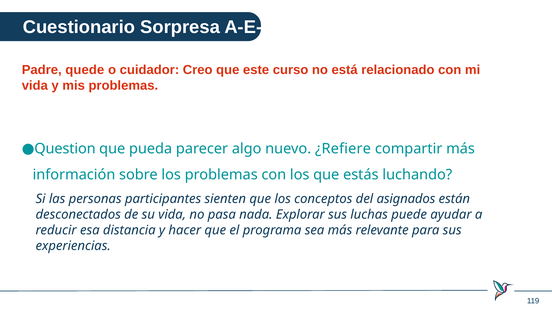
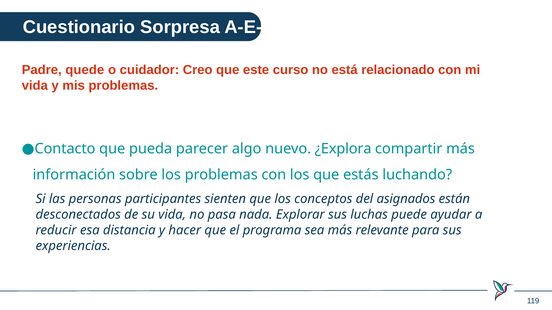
Question: Question -> Contacto (65, 149)
¿Refiere: ¿Refiere -> ¿Explora (343, 149)
